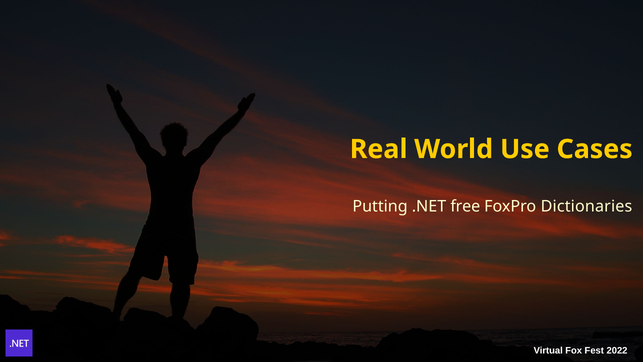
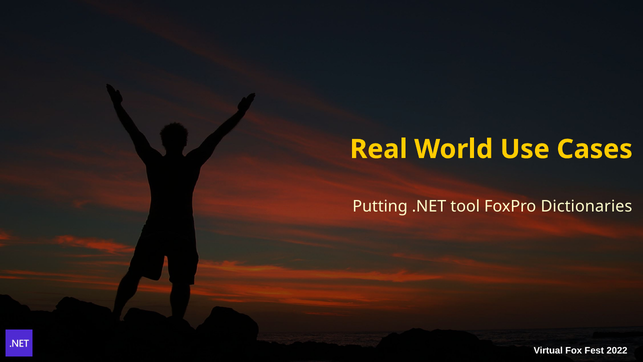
free: free -> tool (465, 206)
